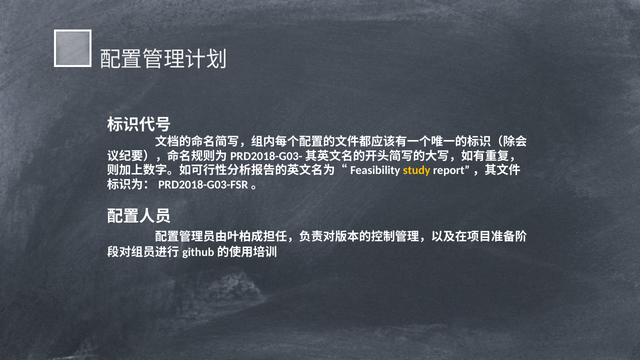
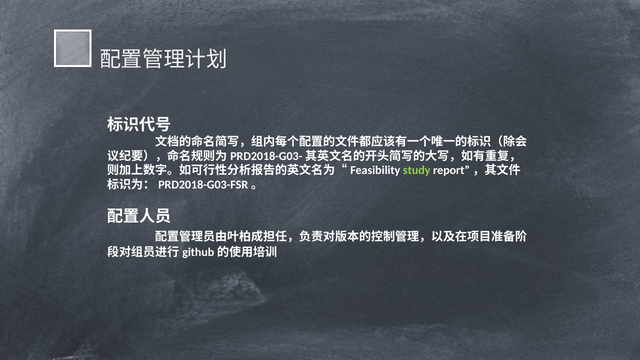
study colour: yellow -> light green (417, 171)
